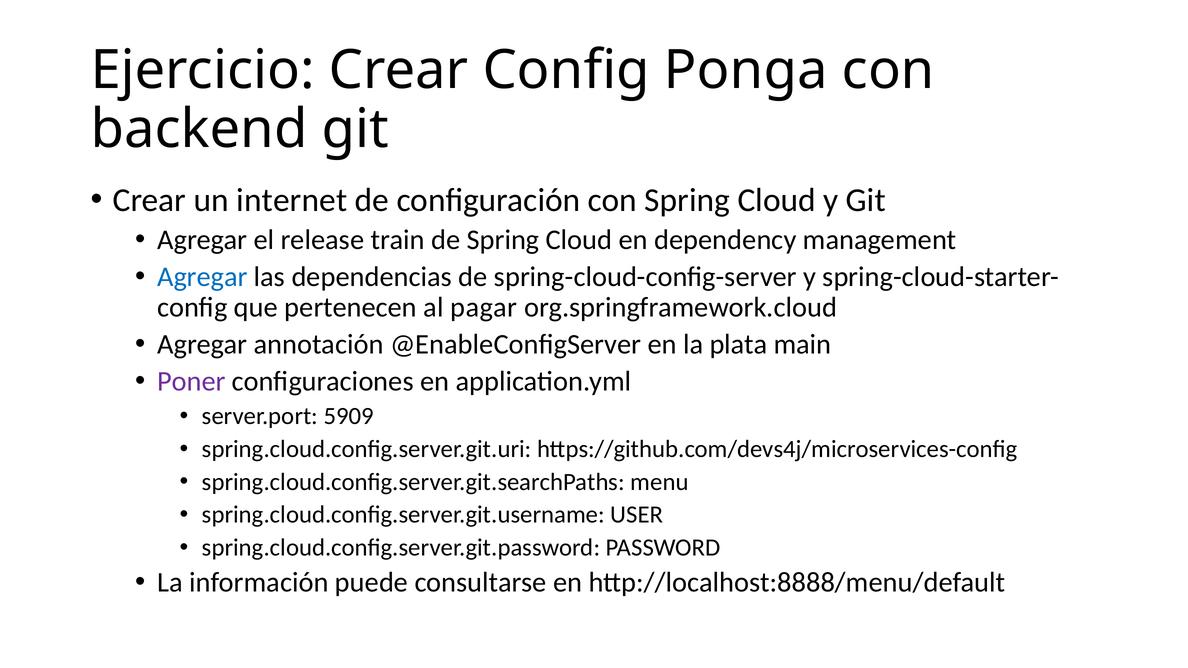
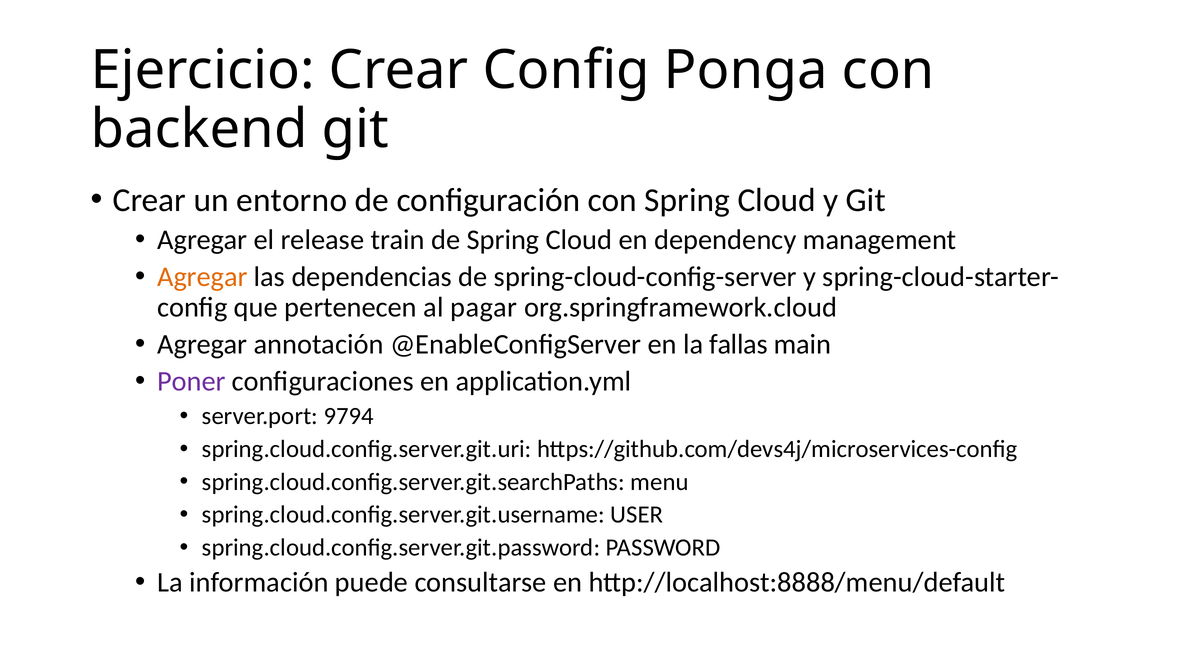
internet: internet -> entorno (292, 200)
Agregar colour: blue -> orange (202, 277)
plata: plata -> fallas (739, 344)
5909: 5909 -> 9794 (349, 416)
